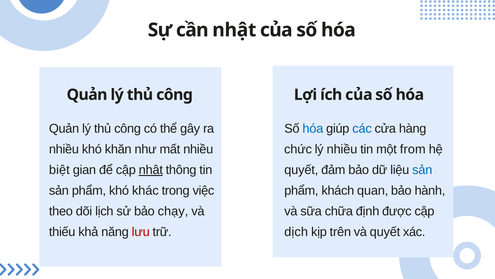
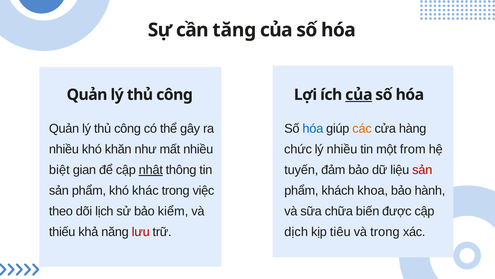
cần nhật: nhật -> tăng (234, 30)
của underline: none -> present (359, 95)
các colour: blue -> orange (362, 128)
quyết: quyết -> tuyến (301, 170)
sản colour: blue -> red (422, 170)
quan: quan -> khoa (373, 190)
chạy: chạy -> kiểm (173, 211)
định: định -> biến (368, 211)
trên: trên -> tiêu (340, 232)
và quyết: quyết -> trong (385, 232)
